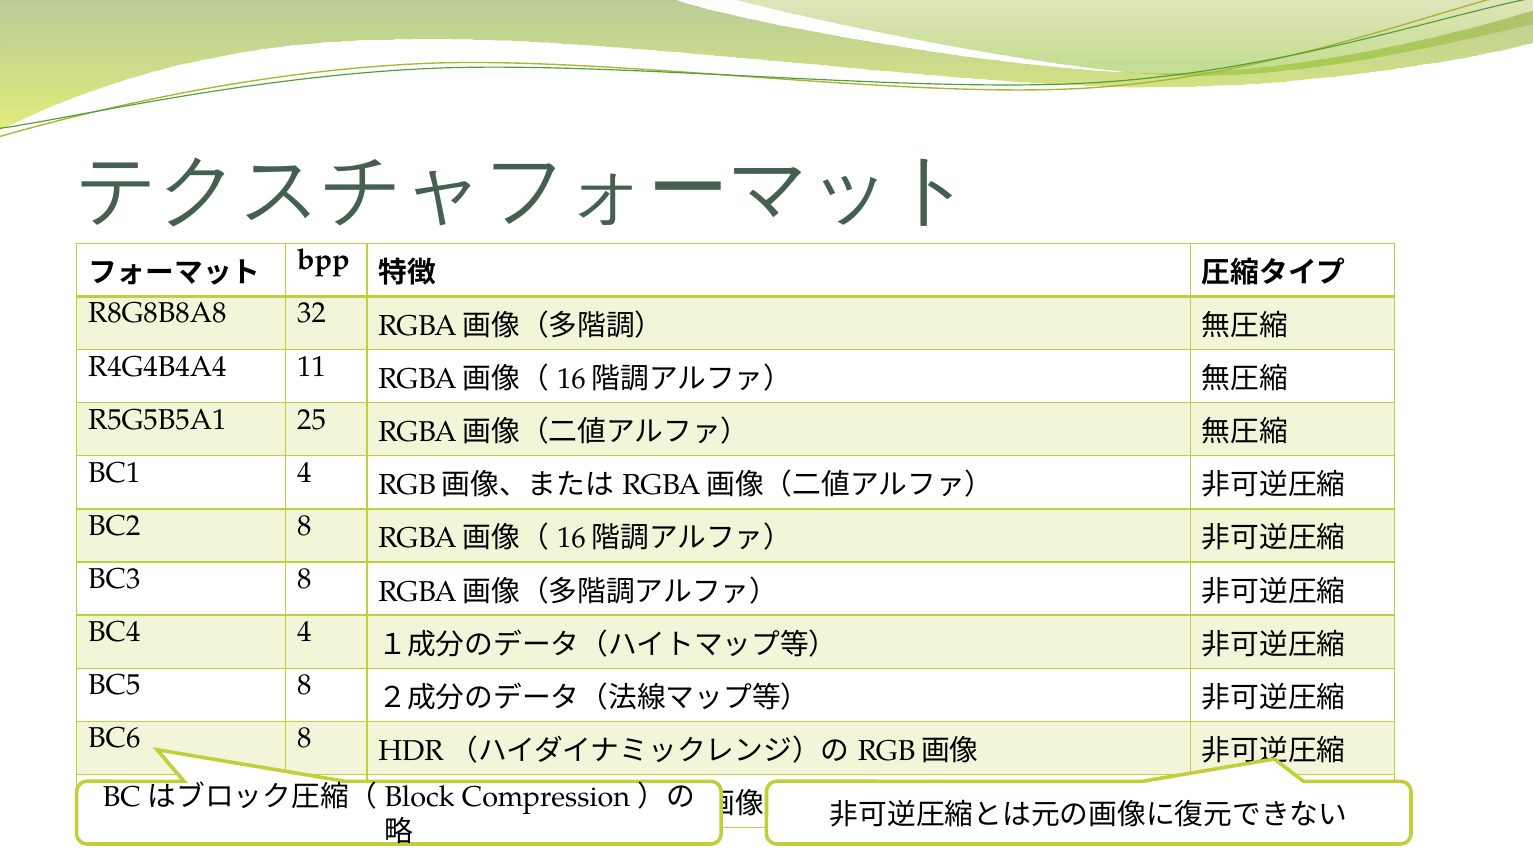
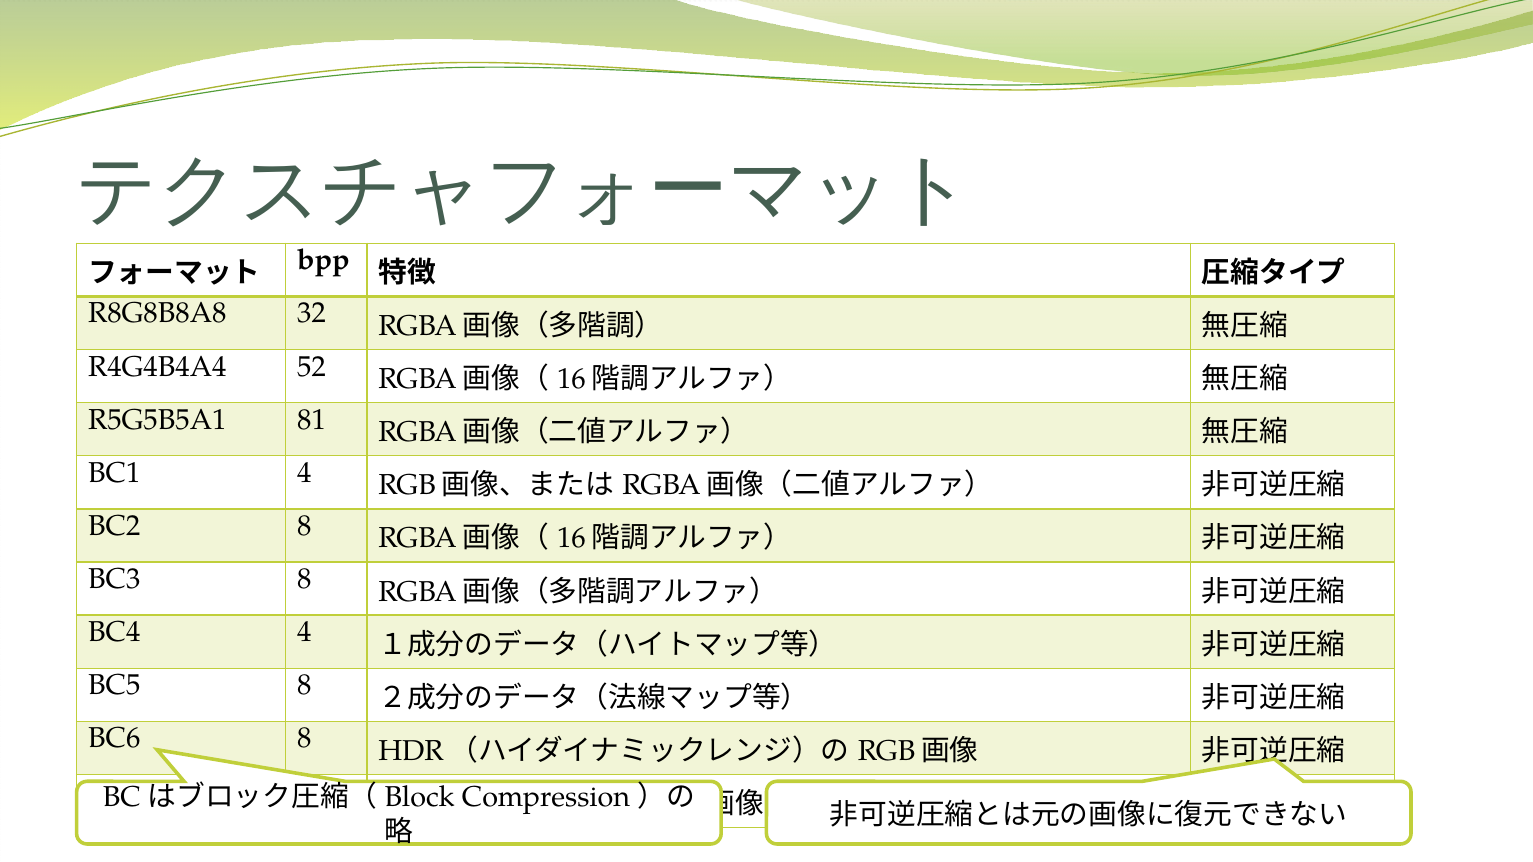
11: 11 -> 52 (312, 367)
25: 25 -> 81 (312, 420)
